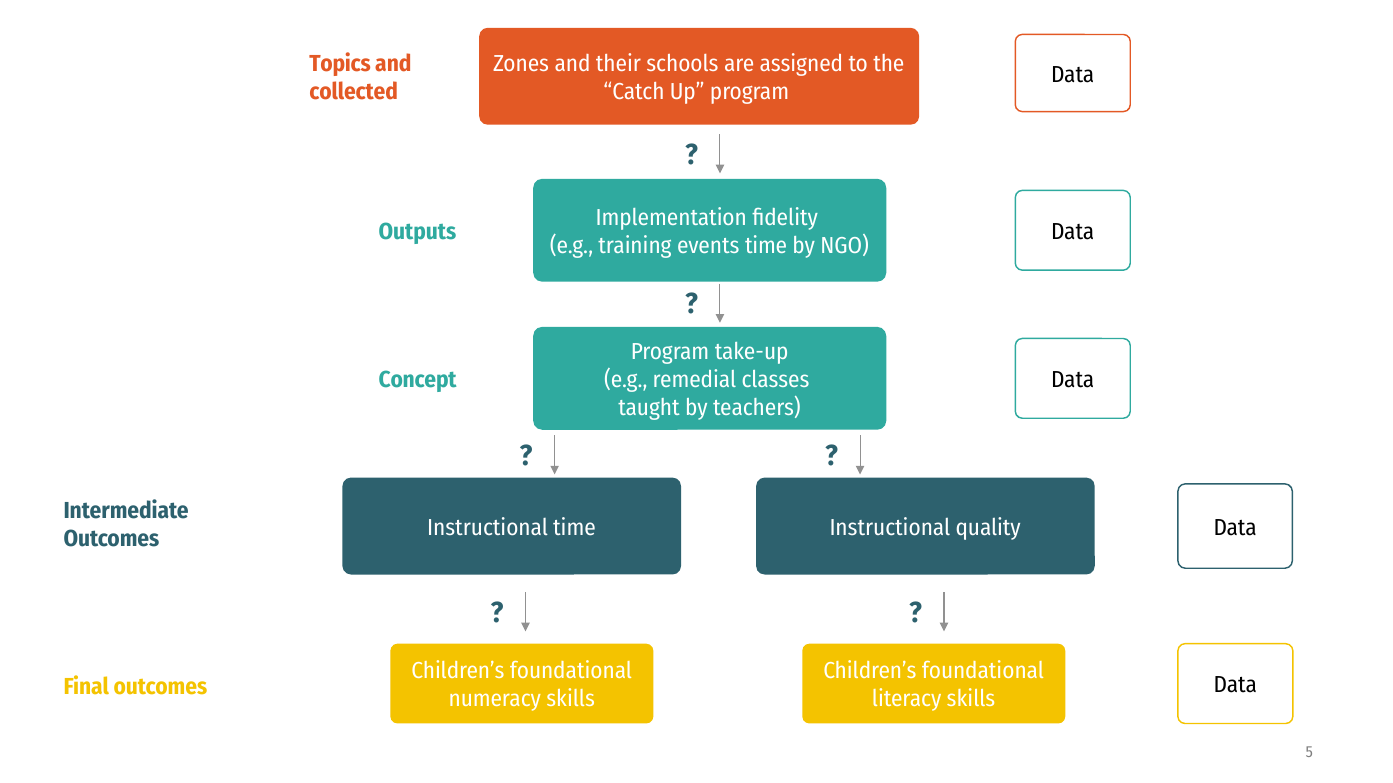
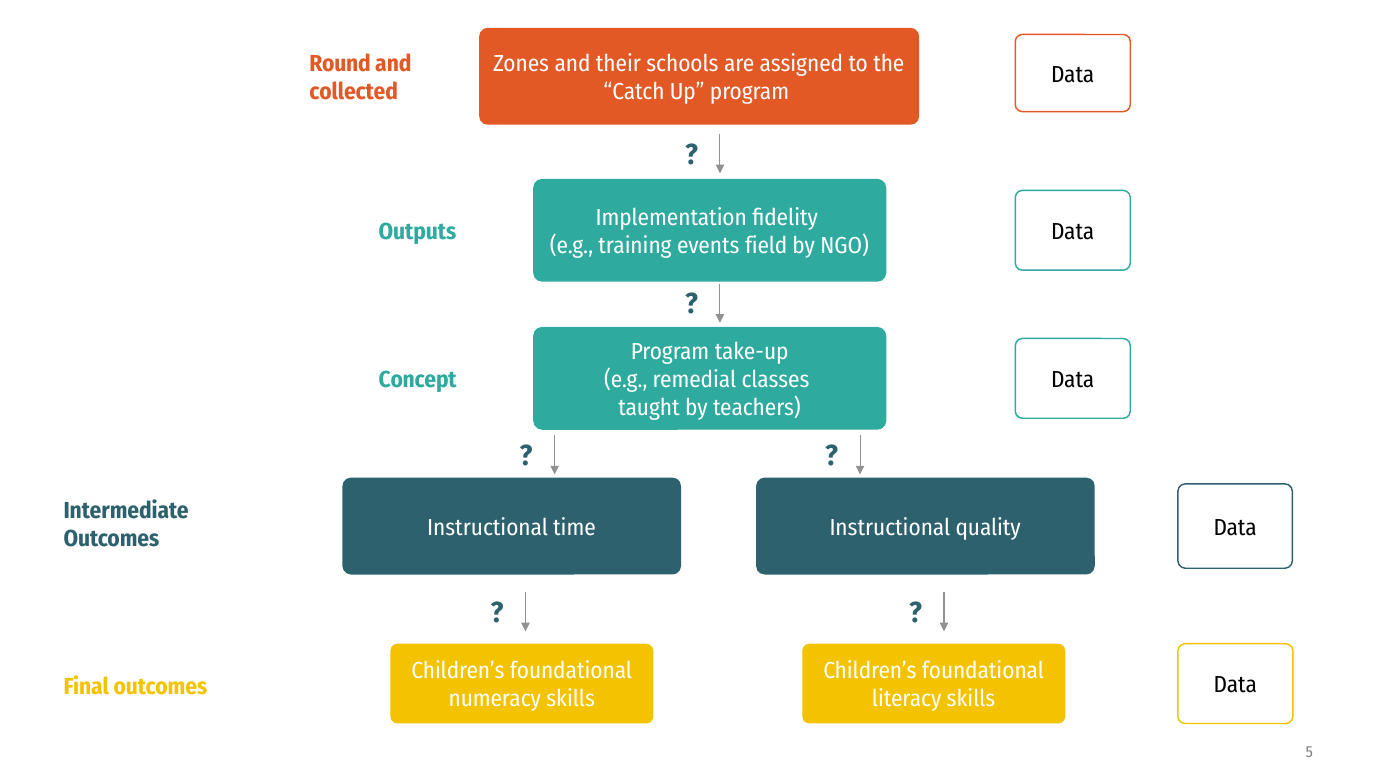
Topics: Topics -> Round (340, 64)
events time: time -> field (766, 246)
